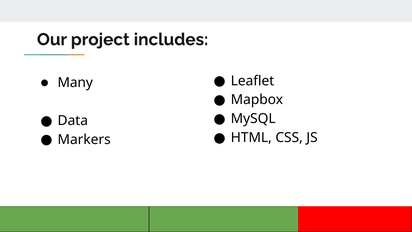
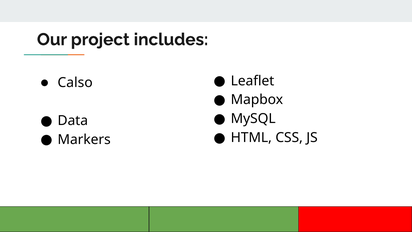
Many: Many -> Calso (75, 83)
